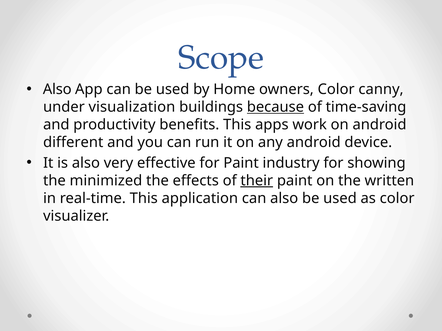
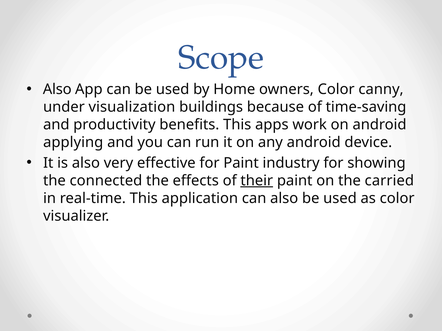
because underline: present -> none (275, 107)
different: different -> applying (73, 142)
minimized: minimized -> connected (106, 181)
written: written -> carried (389, 181)
